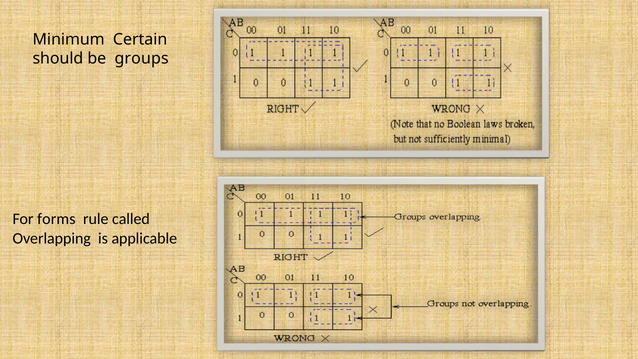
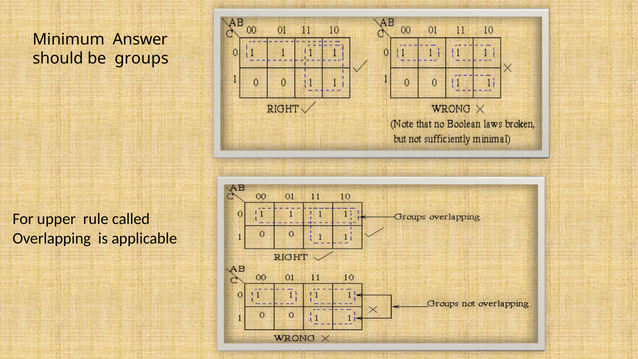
Certain: Certain -> Answer (140, 39)
forms: forms -> upper (56, 219)
